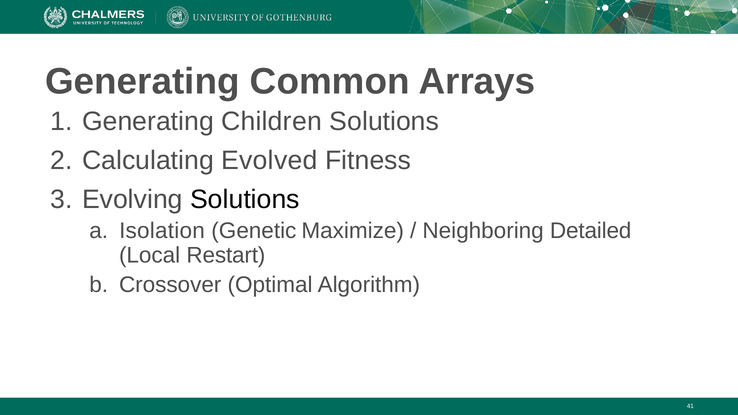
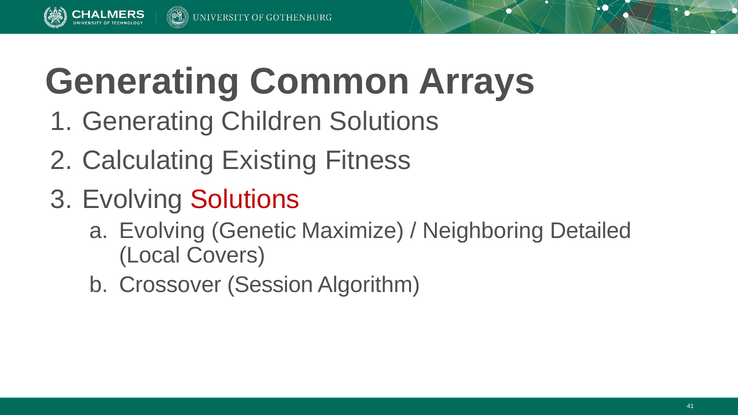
Evolved: Evolved -> Existing (269, 160)
Solutions colour: black -> red (245, 199)
Isolation: Isolation -> Evolving (162, 231)
Restart: Restart -> Covers (226, 255)
Optimal: Optimal -> Session (270, 285)
